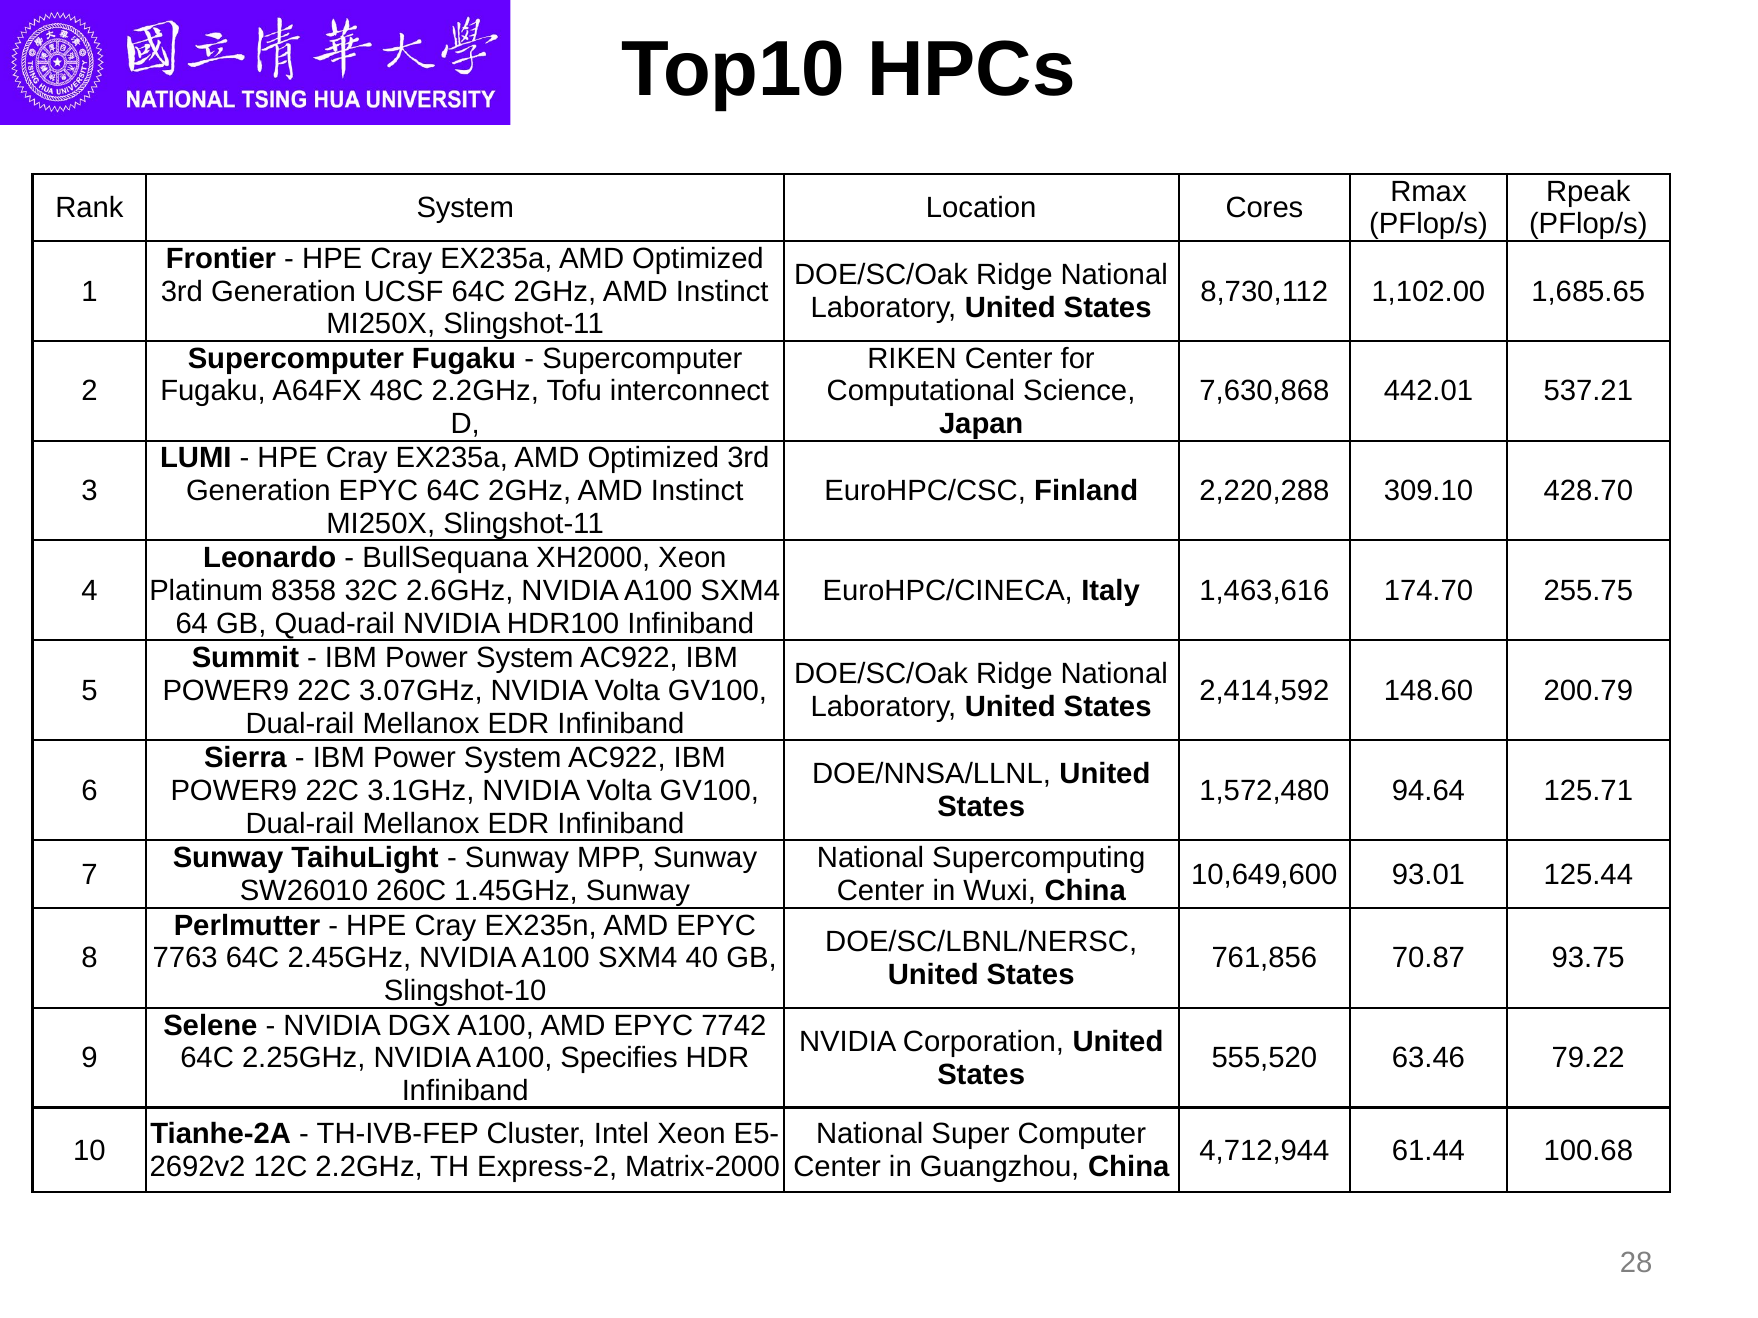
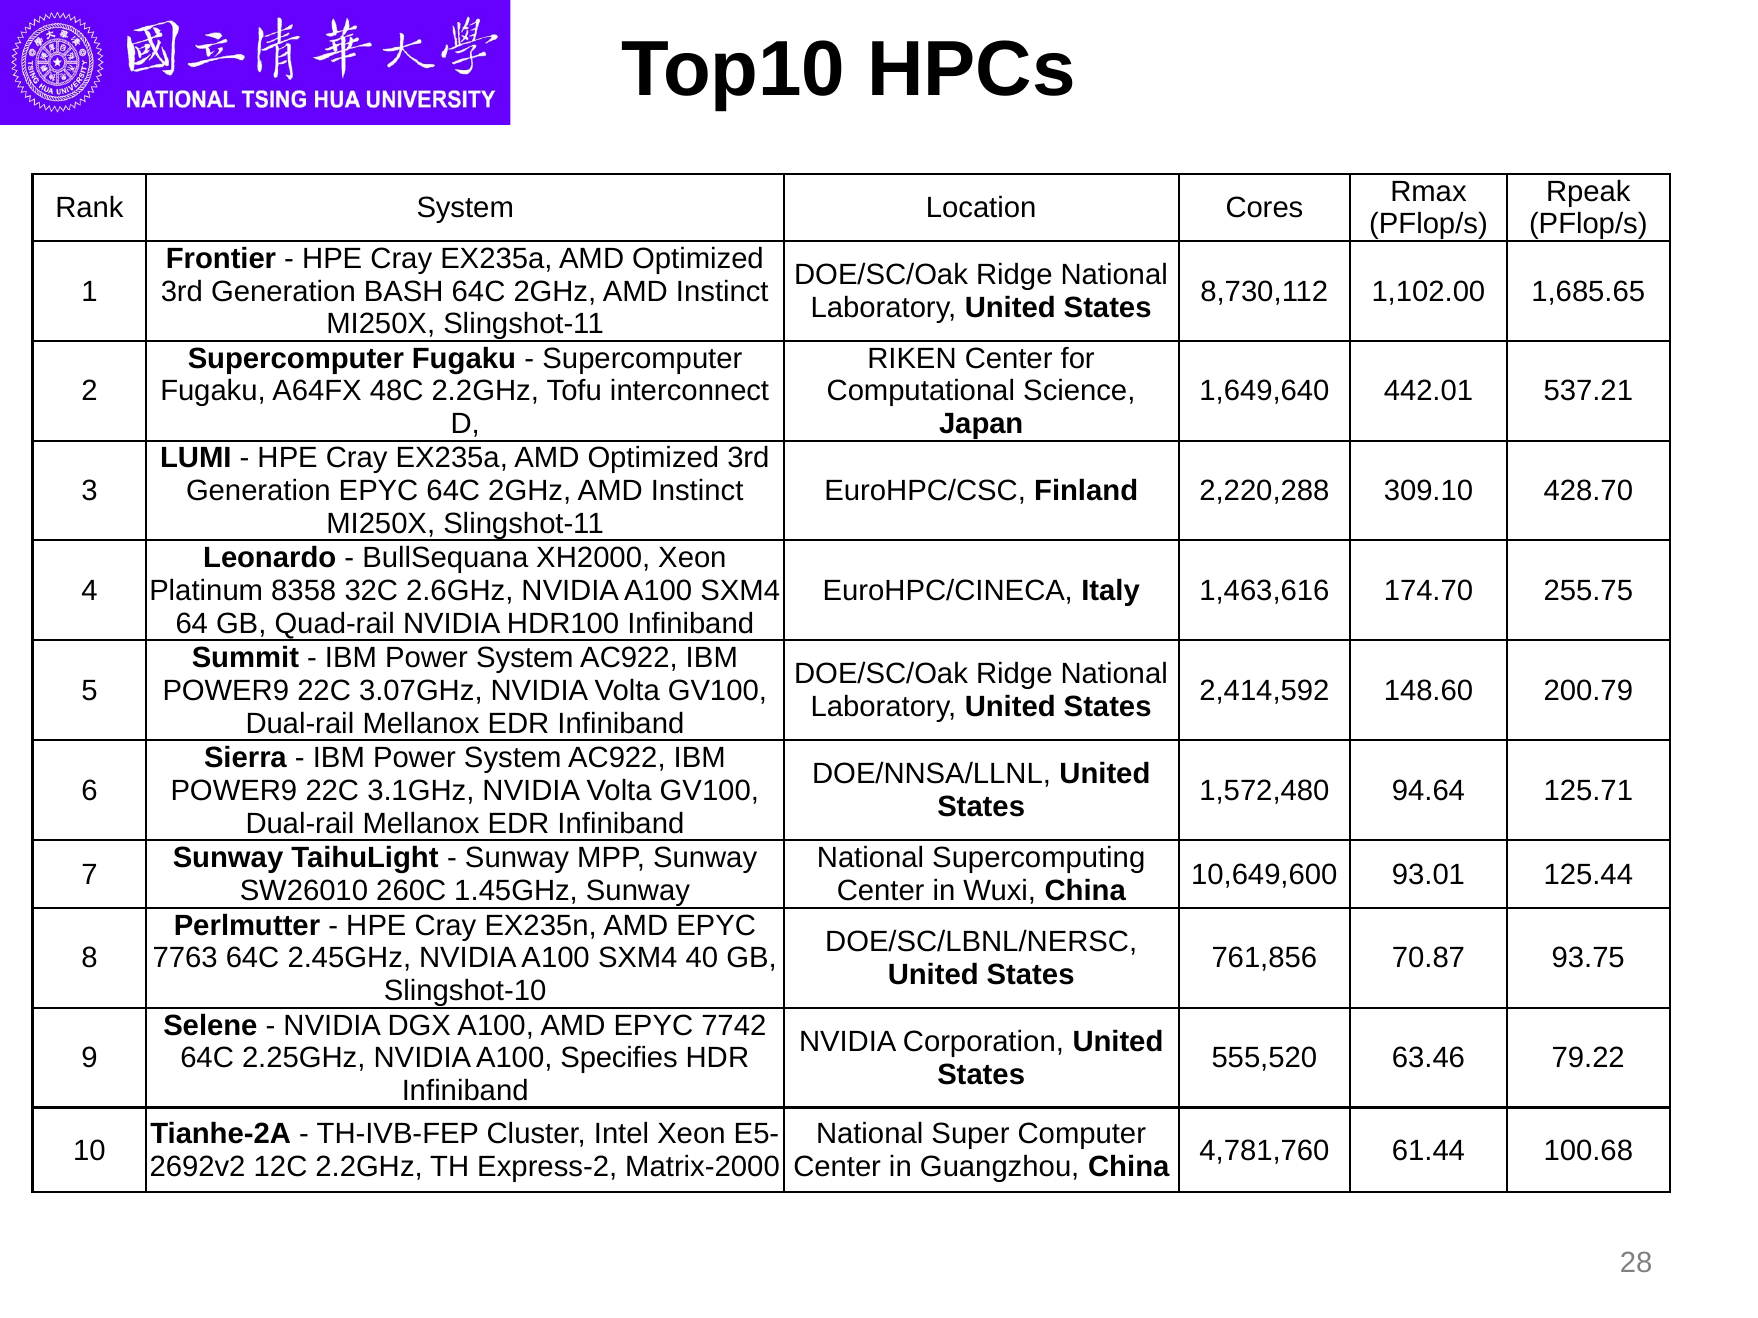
UCSF: UCSF -> BASH (404, 291)
7,630,868: 7,630,868 -> 1,649,640 (1264, 391)
4,712,944: 4,712,944 -> 4,781,760 (1264, 1151)
